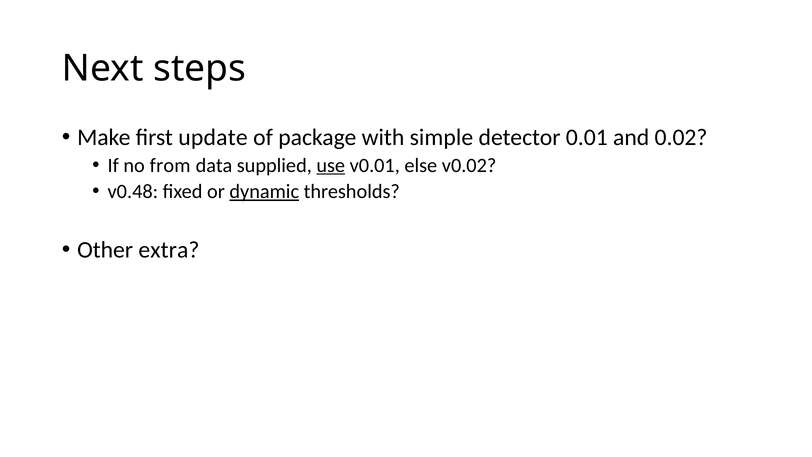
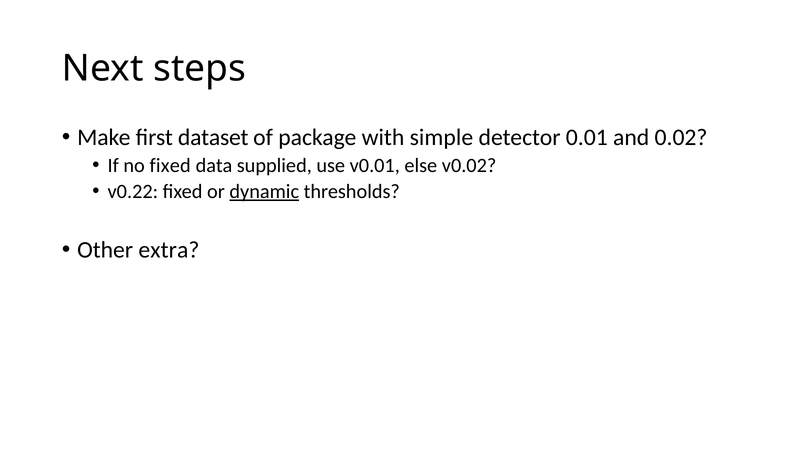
update: update -> dataset (213, 137)
no from: from -> fixed (170, 165)
use underline: present -> none (331, 165)
v0.48: v0.48 -> v0.22 (133, 191)
